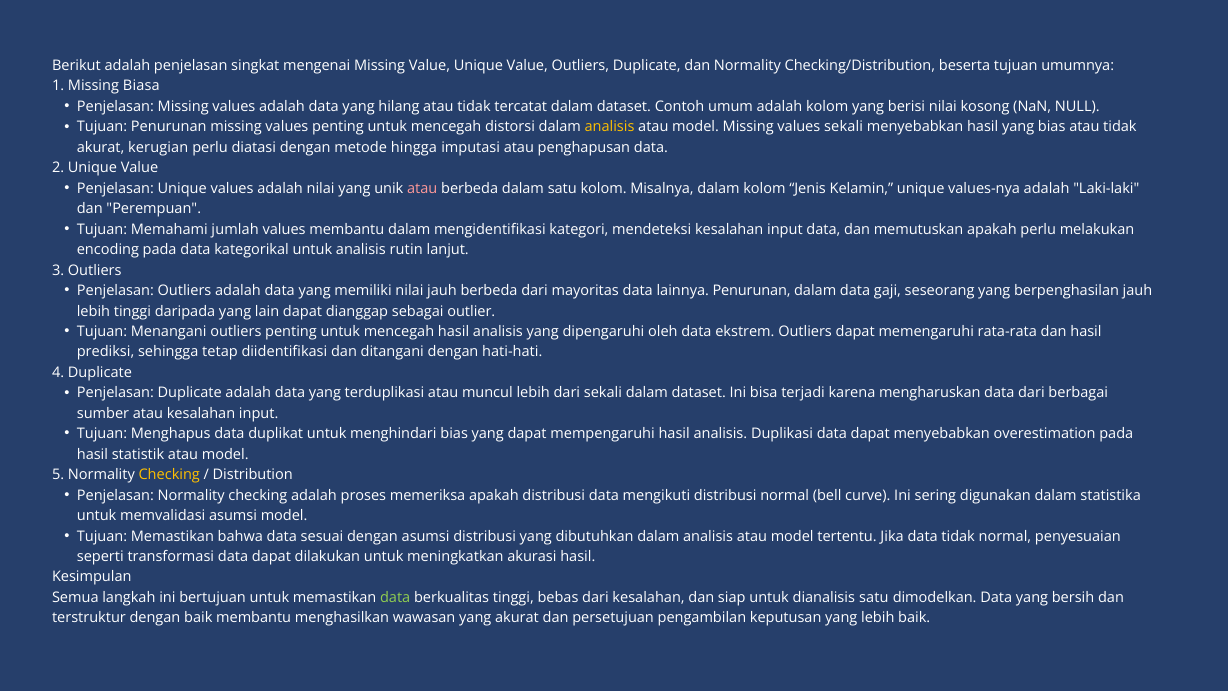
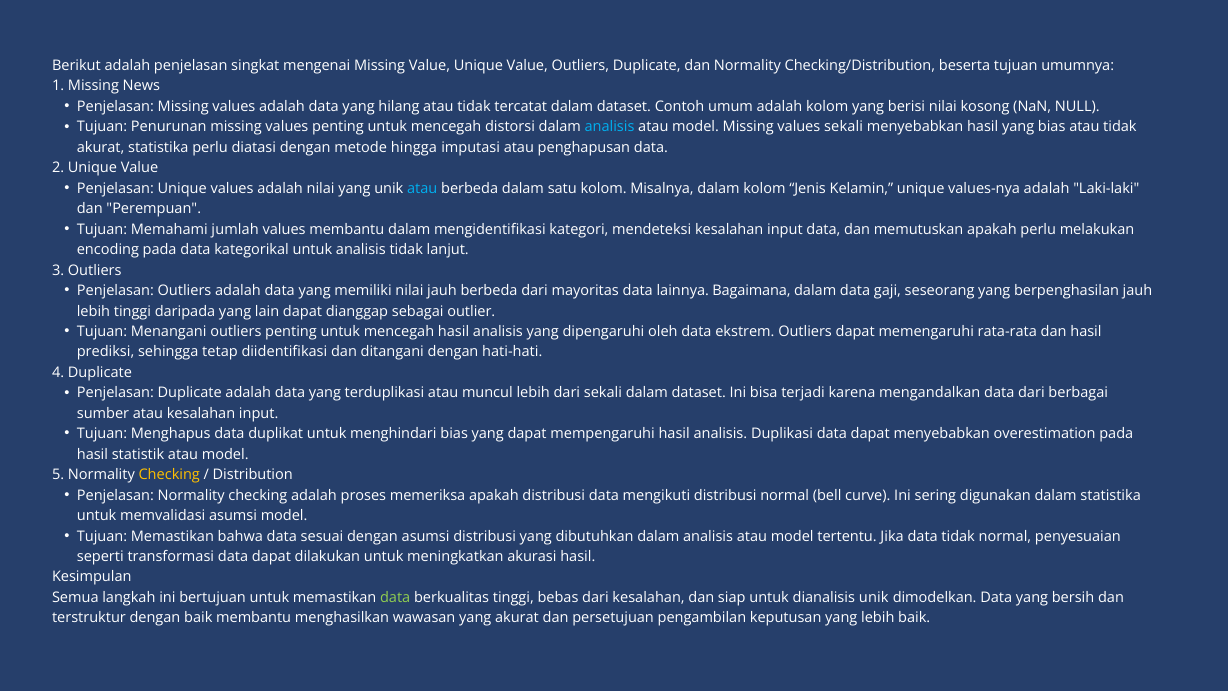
Biasa: Biasa -> News (141, 86)
analisis colour: yellow -> light blue (610, 127)
akurat kerugian: kerugian -> statistika (158, 147)
atau colour: pink -> light blue (422, 188)
analisis rutin: rutin -> tidak (406, 250)
lainnya Penurunan: Penurunan -> Bagaimana (752, 291)
mengharuskan: mengharuskan -> mengandalkan (930, 393)
dianalisis satu: satu -> unik (874, 597)
